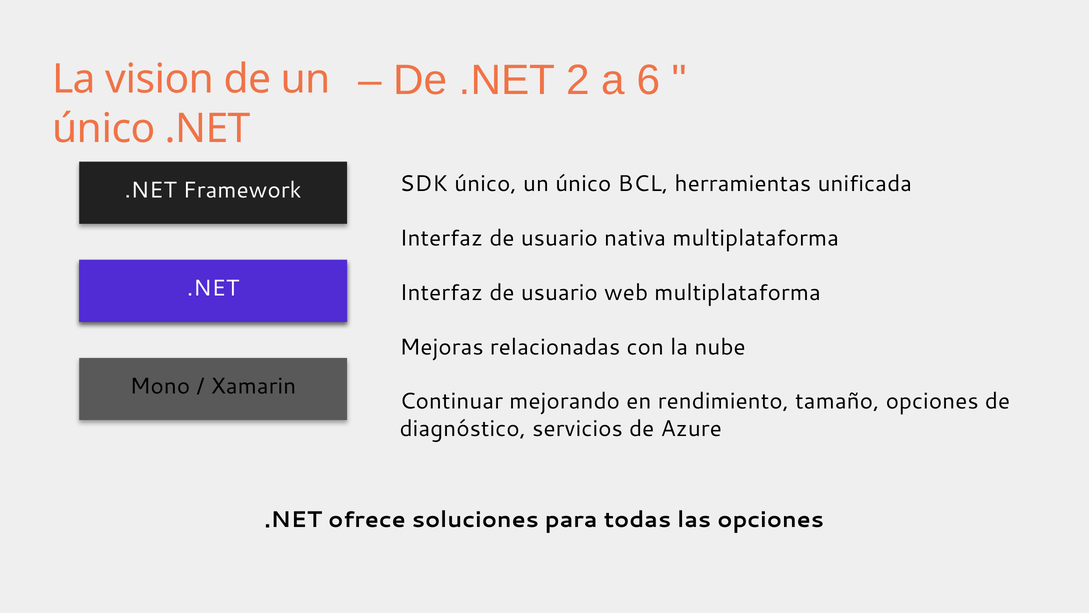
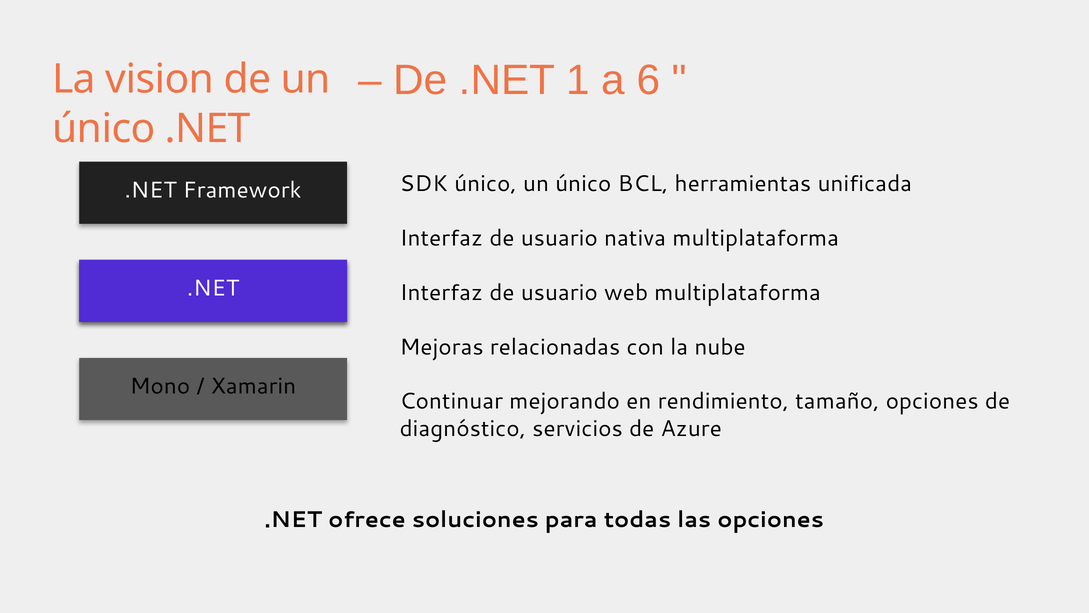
2: 2 -> 1 (578, 80)
